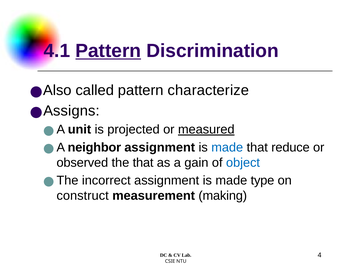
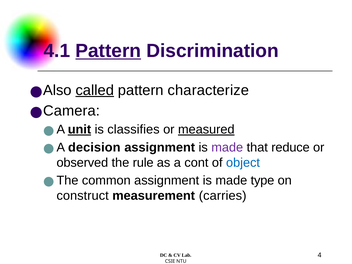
called underline: none -> present (95, 90)
Assigns: Assigns -> Camera (72, 111)
unit underline: none -> present (79, 130)
projected: projected -> classifies (133, 130)
neighbor: neighbor -> decision (94, 147)
made colour: blue -> purple (227, 147)
the that: that -> rule (143, 163)
gain: gain -> cont (196, 163)
incorrect: incorrect -> common (106, 180)
making: making -> carries (223, 196)
